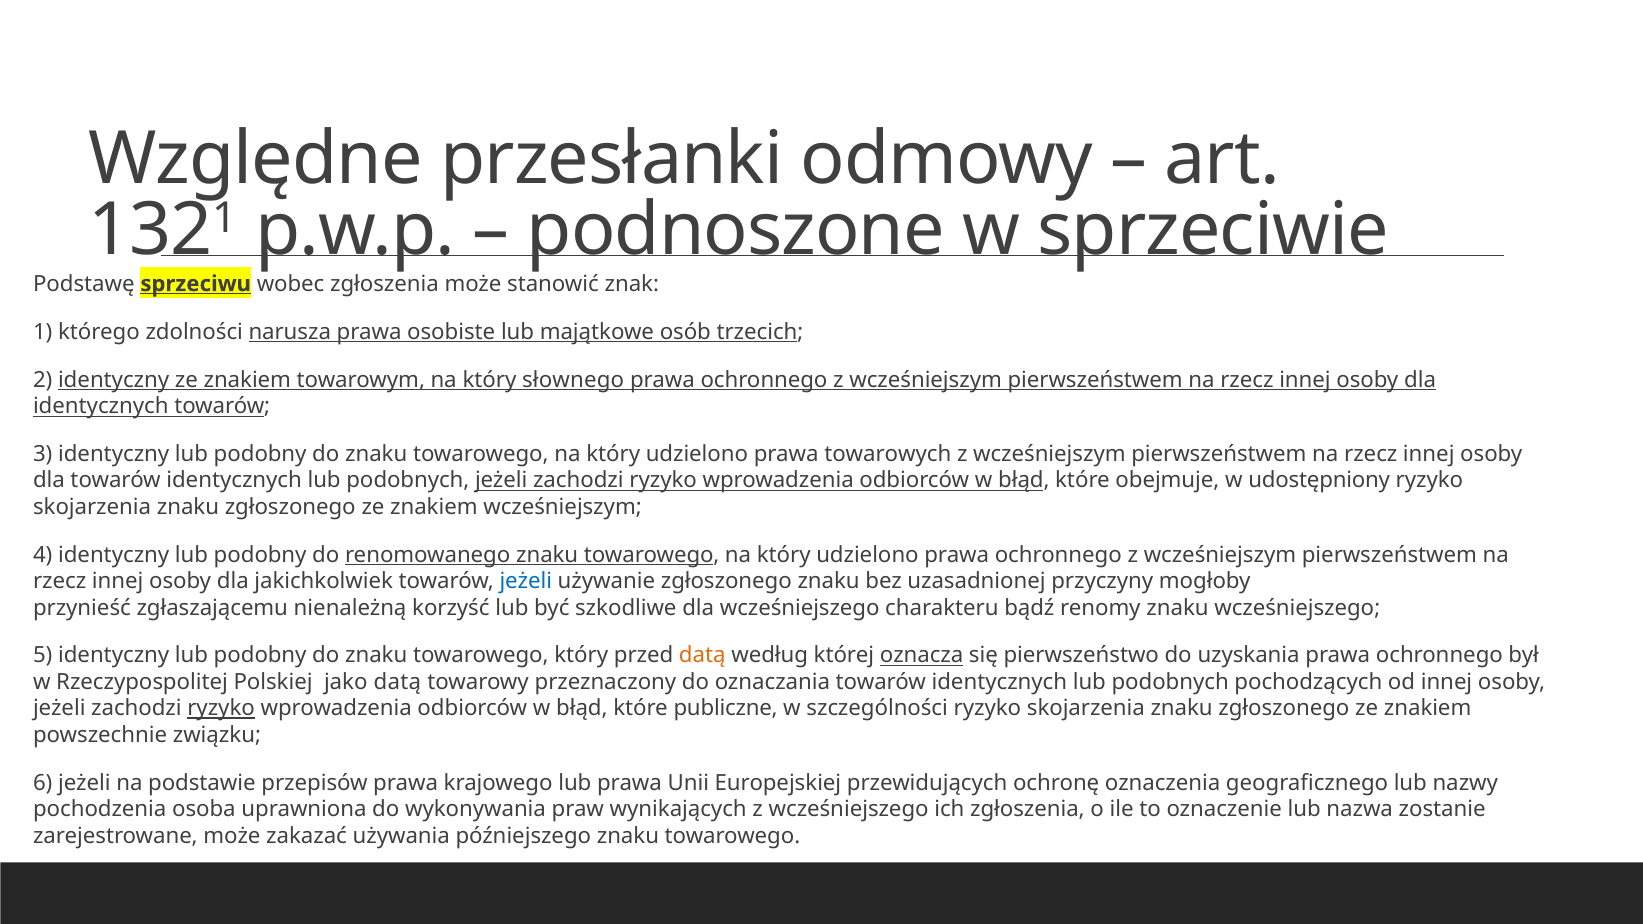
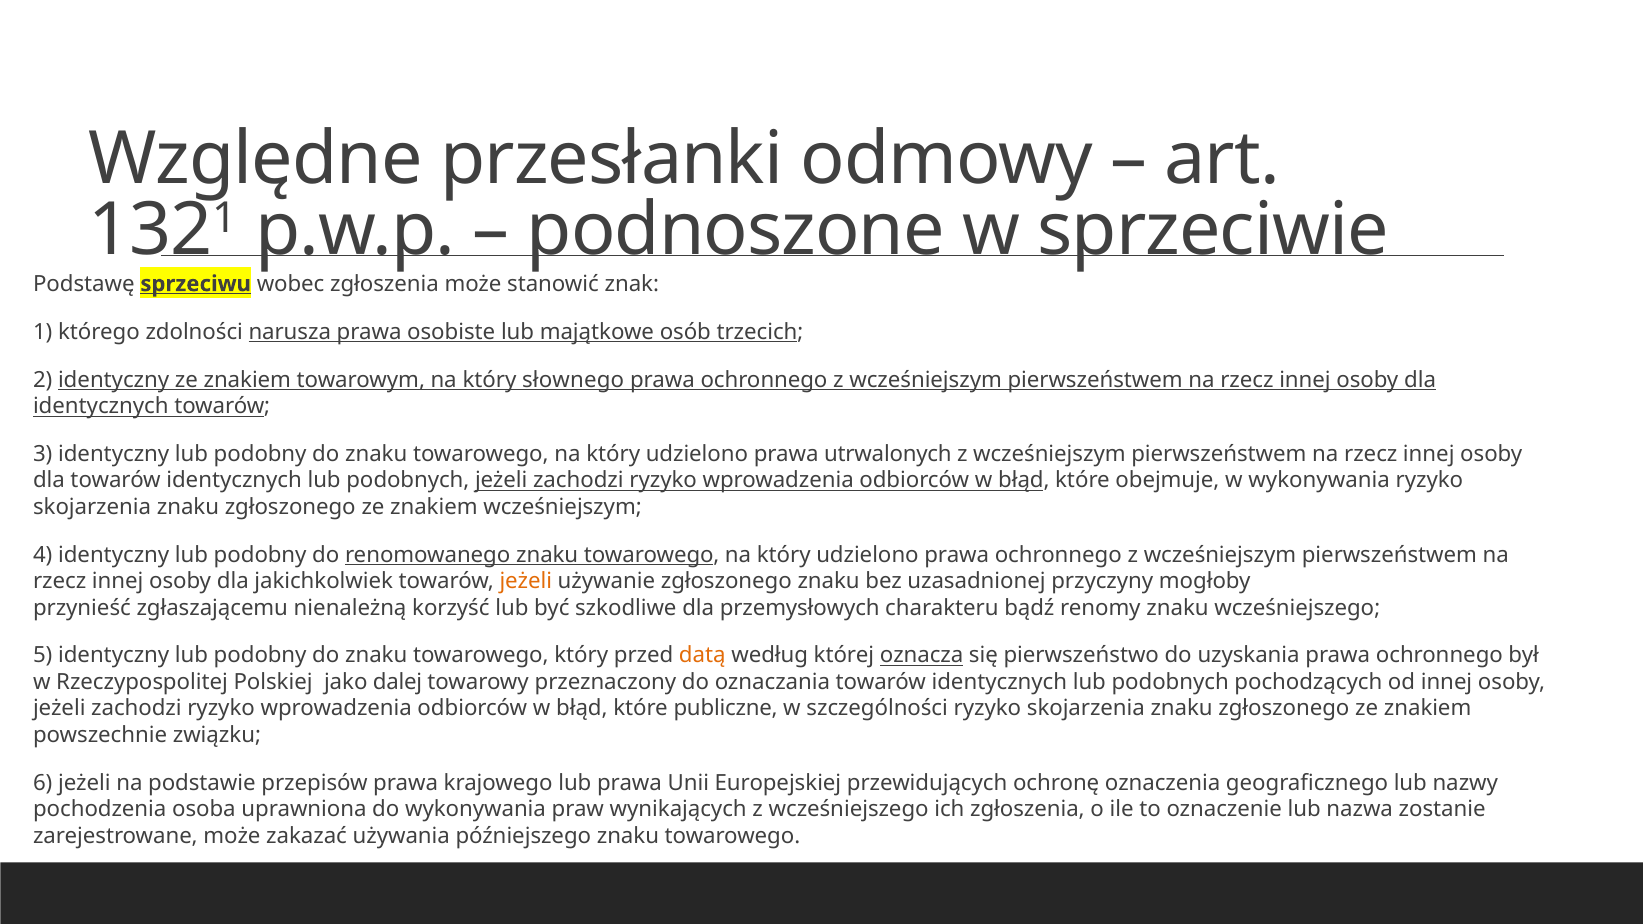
towarowych: towarowych -> utrwalonych (888, 454)
w udostępniony: udostępniony -> wykonywania (1319, 481)
jeżeli colour: blue -> orange (526, 581)
dla wcześniejszego: wcześniejszego -> przemysłowych (800, 608)
jako datą: datą -> dalej (398, 682)
ryzyko underline: present -> none (221, 709)
